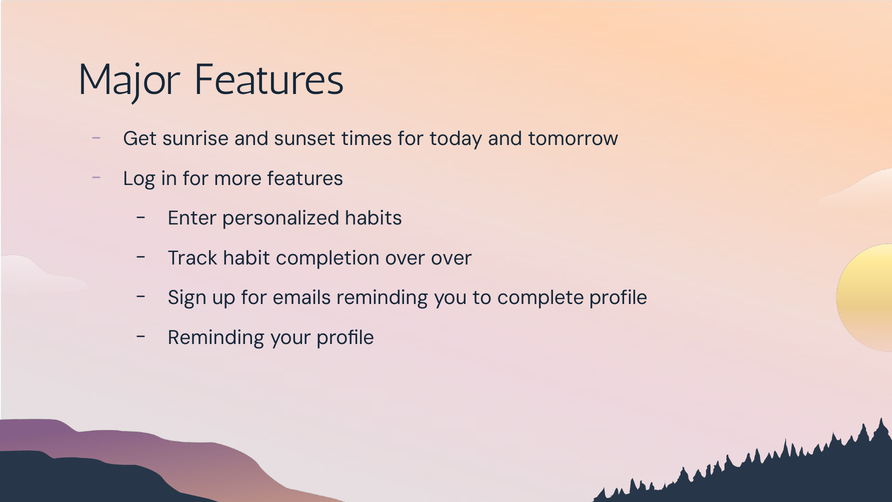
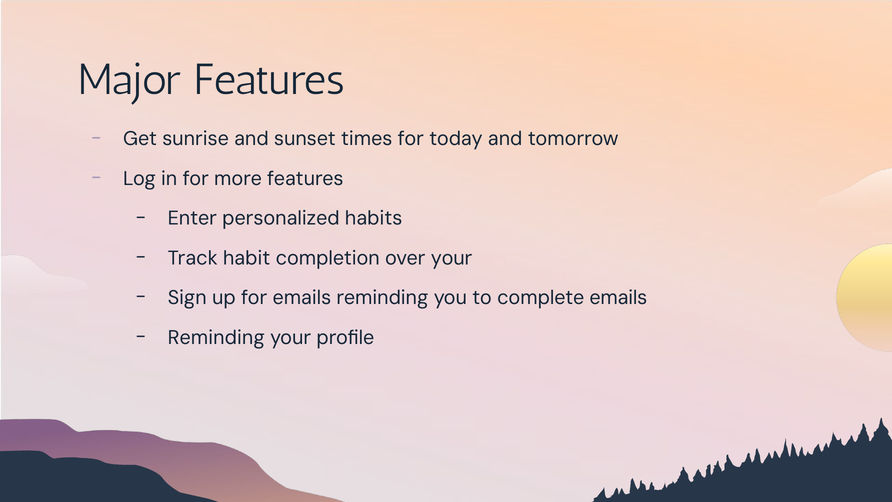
over over: over -> your (452, 258)
complete profile: profile -> emails (618, 298)
